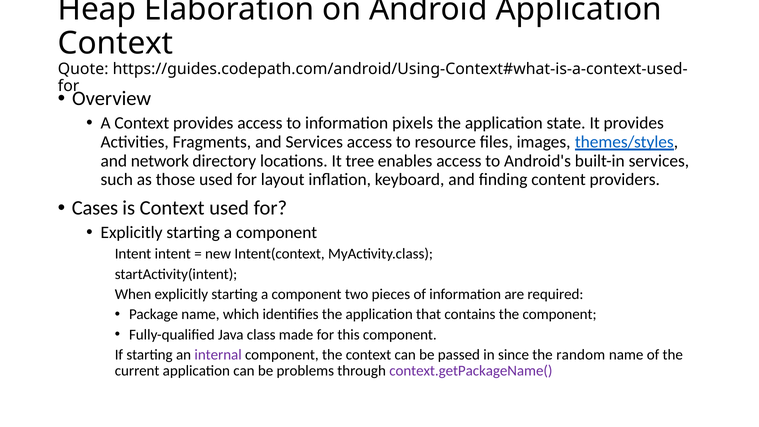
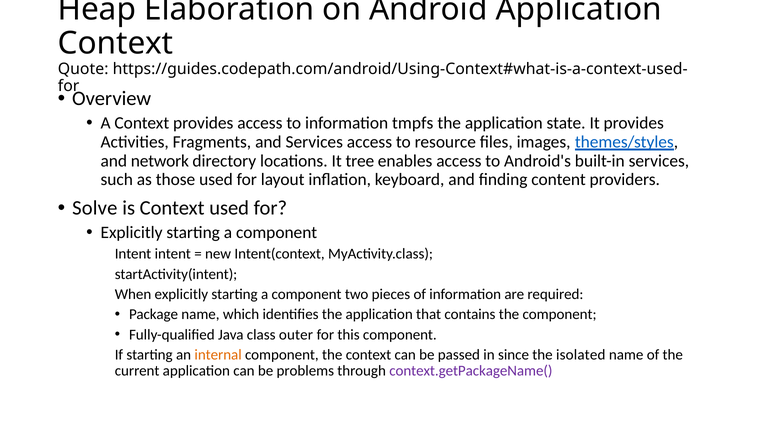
pixels: pixels -> tmpfs (413, 123)
Cases: Cases -> Solve (95, 208)
made: made -> outer (296, 335)
internal colour: purple -> orange (218, 355)
random: random -> isolated (581, 355)
